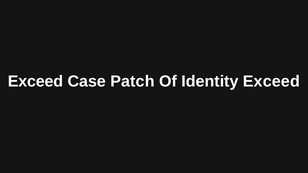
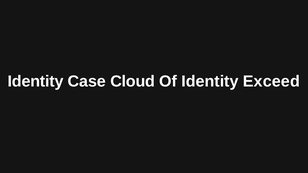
Exceed: Exceed -> Identity (36, 82)
Patch: Patch -> Cloud (133, 82)
